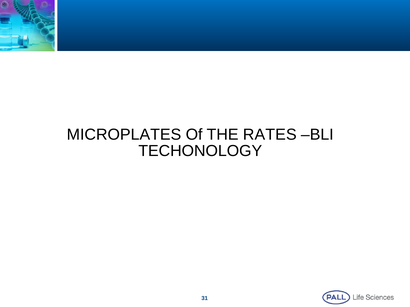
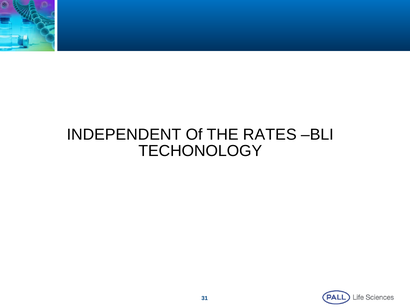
MICROPLATES: MICROPLATES -> INDEPENDENT (124, 135)
